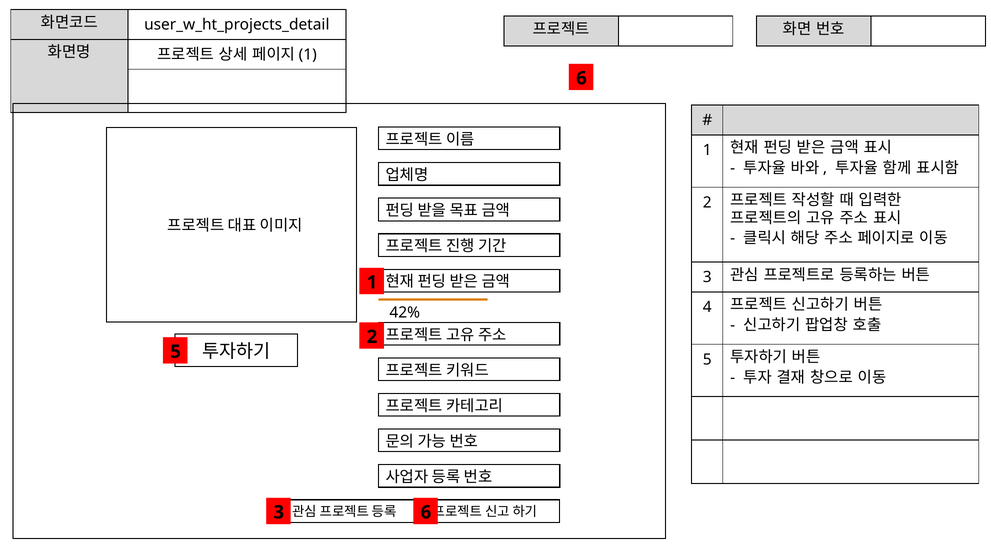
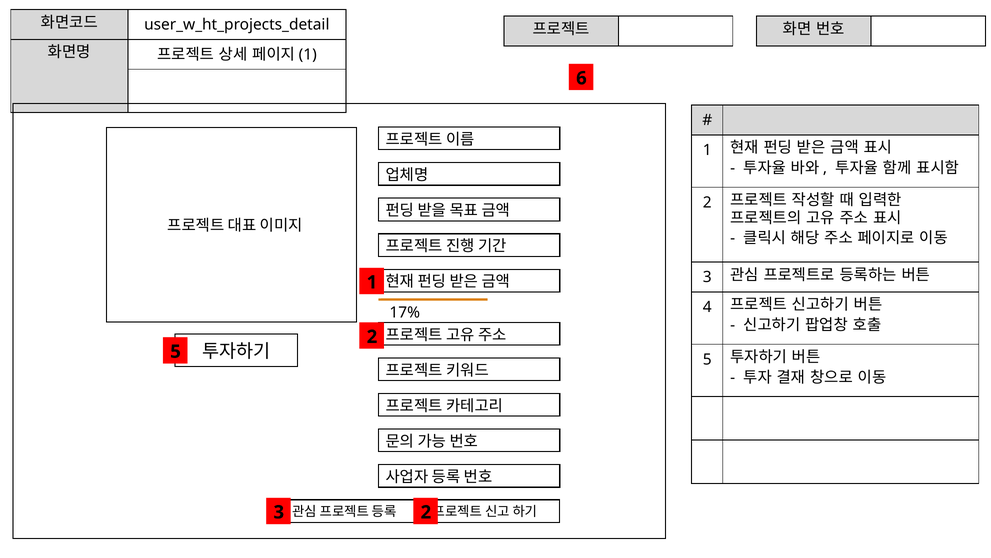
42%: 42% -> 17% (405, 312)
3 6: 6 -> 2 (426, 512)
